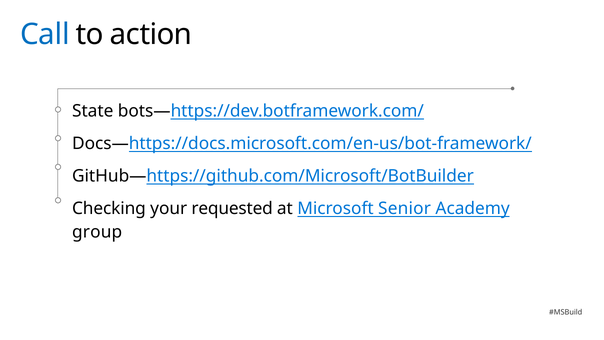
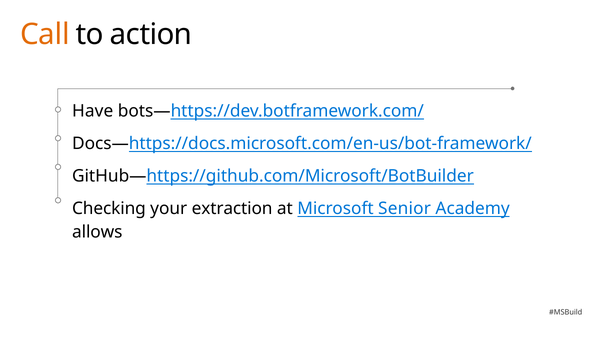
Call colour: blue -> orange (45, 35)
State: State -> Have (93, 111)
requested: requested -> extraction (232, 209)
group: group -> allows (97, 232)
